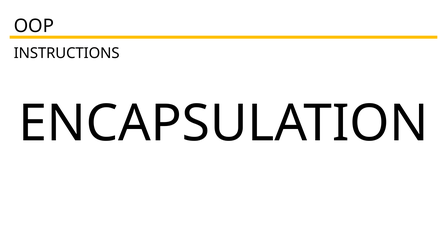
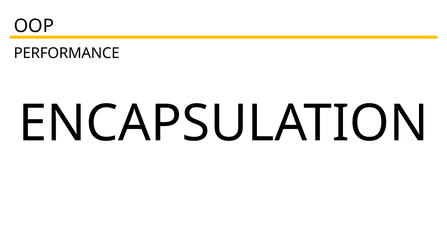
INSTRUCTIONS: INSTRUCTIONS -> PERFORMANCE (67, 53)
